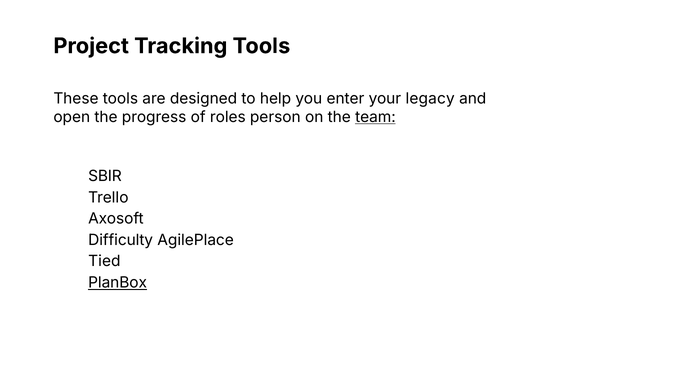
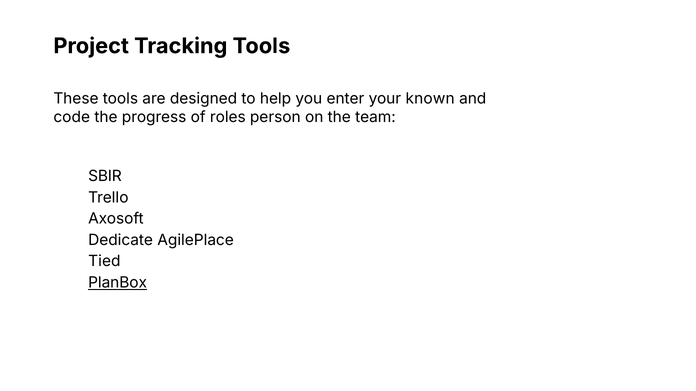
legacy: legacy -> known (430, 99)
open: open -> code (72, 117)
team underline: present -> none (375, 117)
Difficulty: Difficulty -> Dedicate (121, 240)
